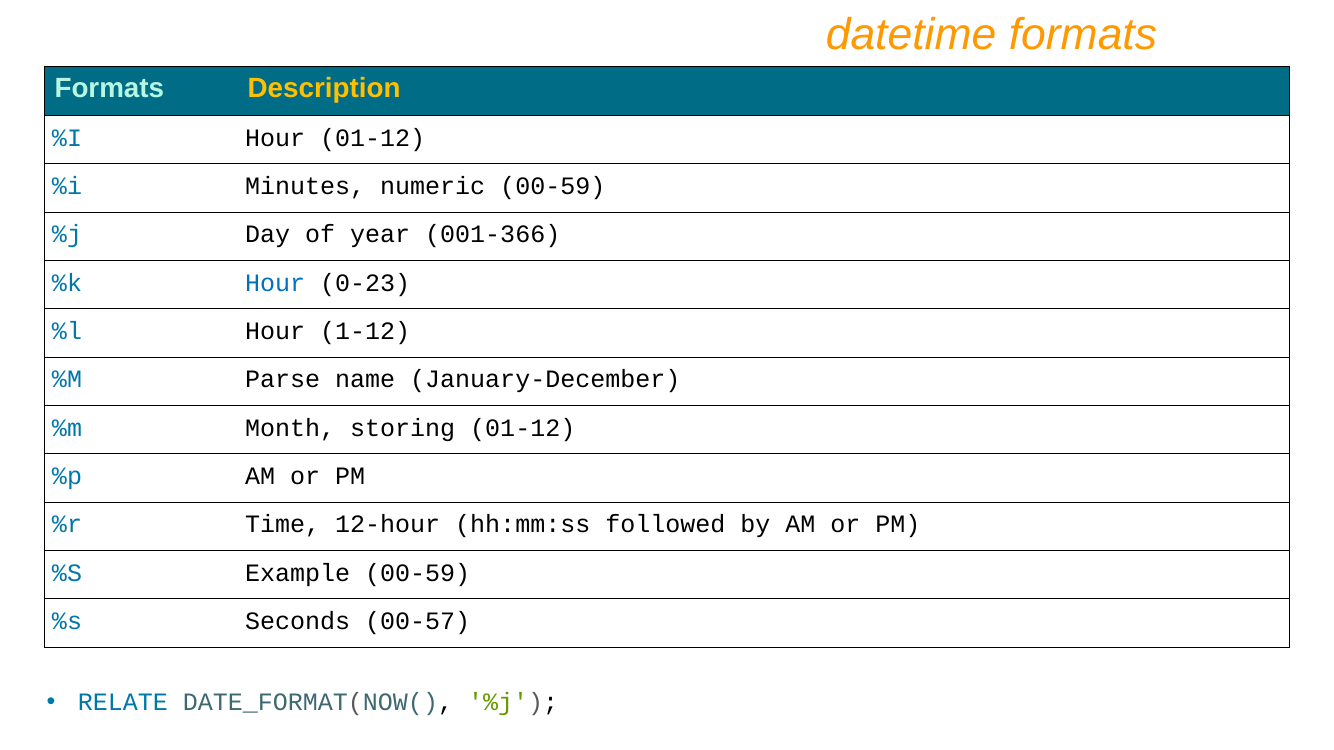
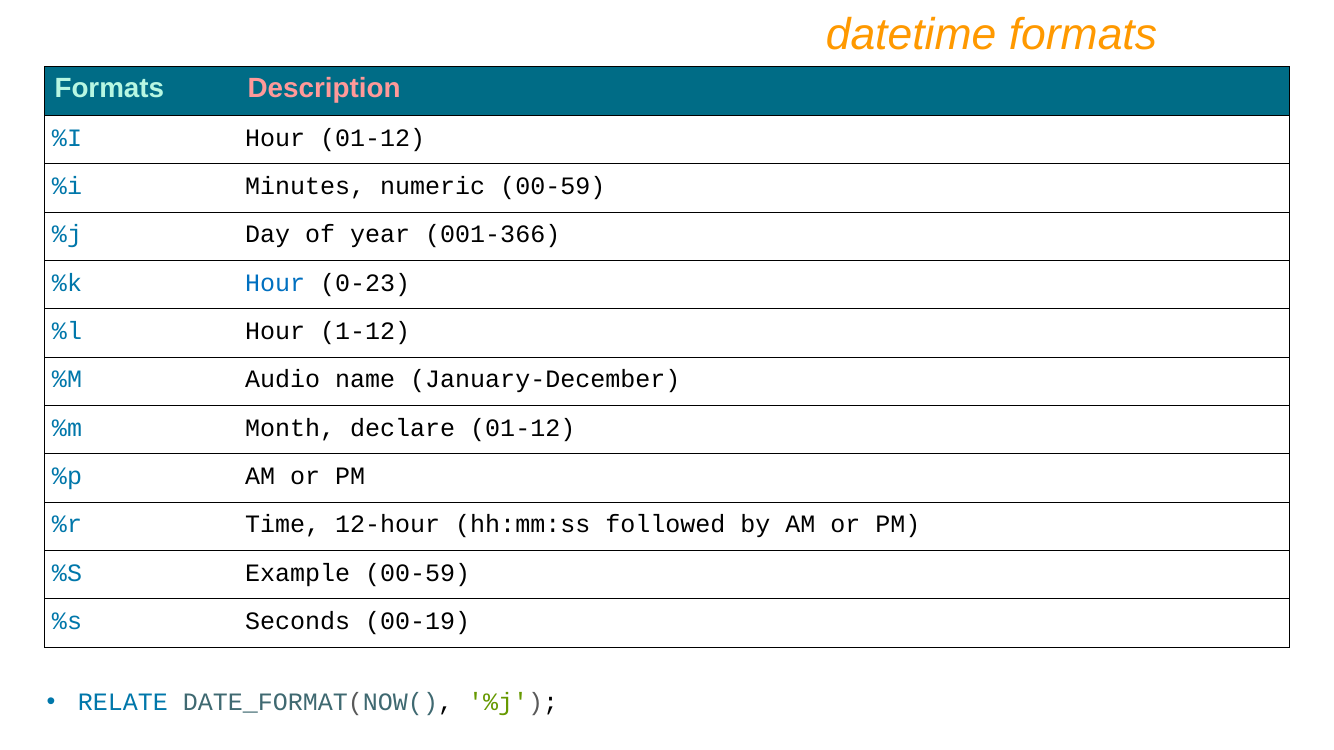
Description colour: yellow -> pink (324, 88)
Parse: Parse -> Audio (283, 380)
storing: storing -> declare (403, 428)
00-57: 00-57 -> 00-19 (418, 622)
